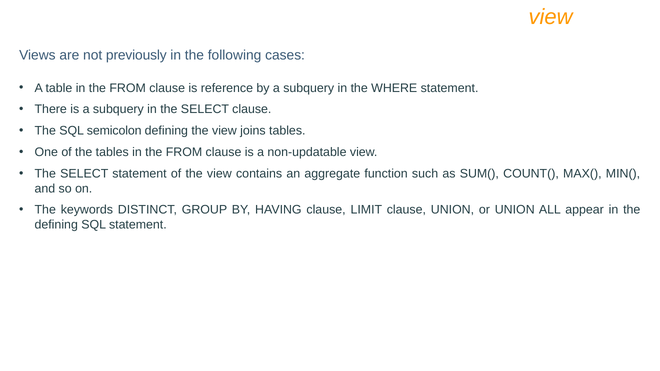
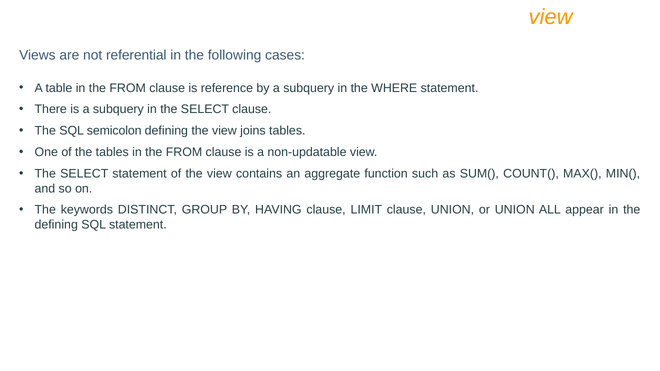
previously: previously -> referential (136, 55)
